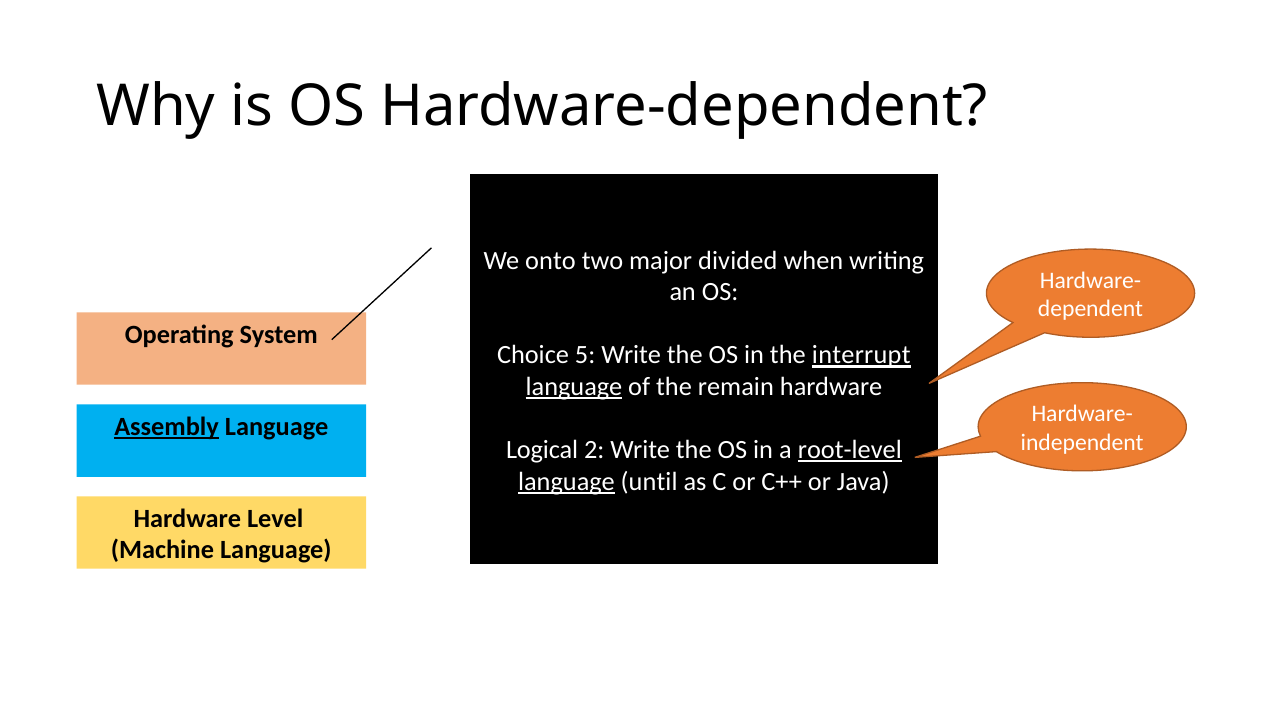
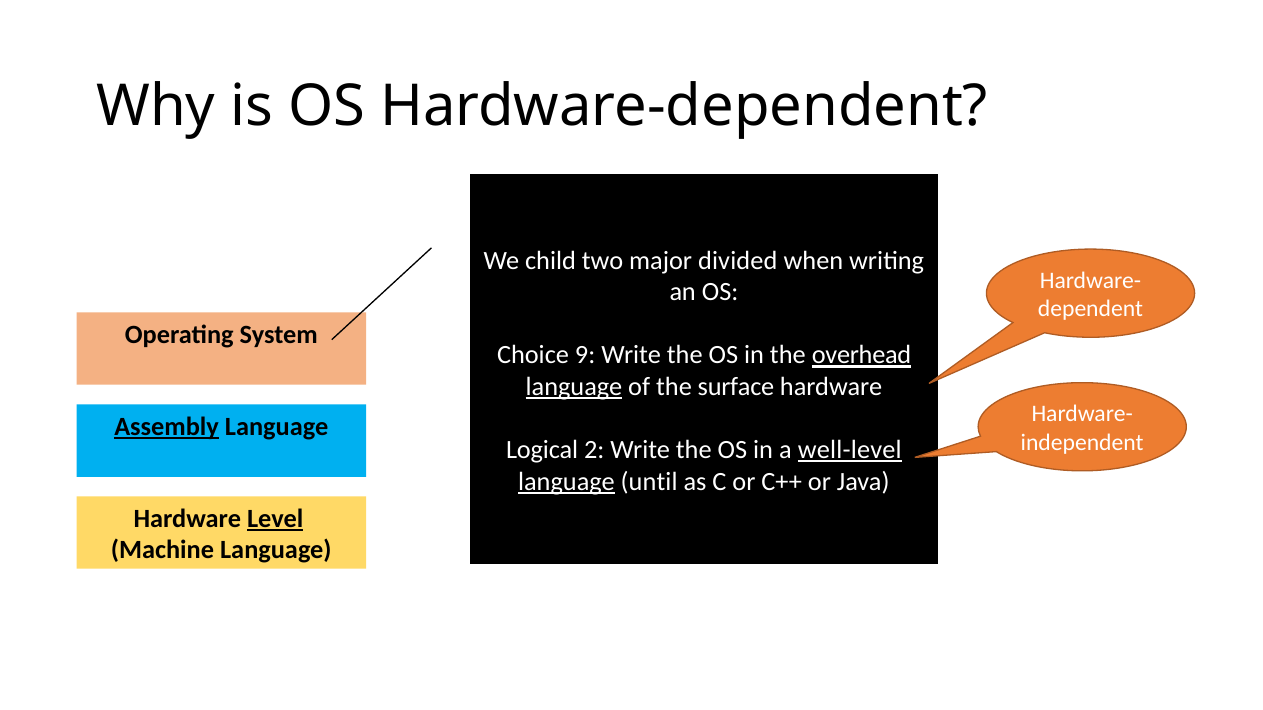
onto: onto -> child (551, 261)
5: 5 -> 9 (585, 355)
interrupt: interrupt -> overhead (862, 355)
remain: remain -> surface (736, 387)
root-level: root-level -> well-level (850, 450)
Level underline: none -> present (275, 519)
